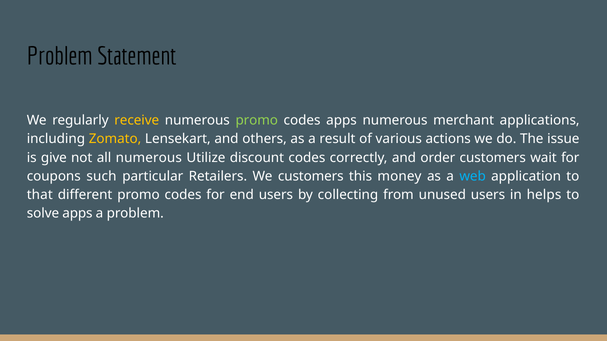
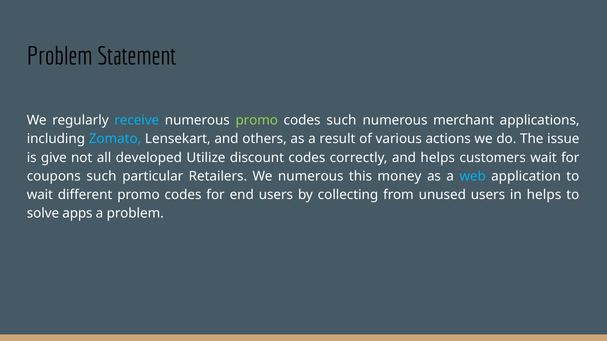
receive colour: yellow -> light blue (137, 121)
codes apps: apps -> such (341, 121)
Zomato colour: yellow -> light blue (115, 139)
all numerous: numerous -> developed (149, 158)
and order: order -> helps (438, 158)
We customers: customers -> numerous (311, 176)
that: that -> wait (40, 195)
